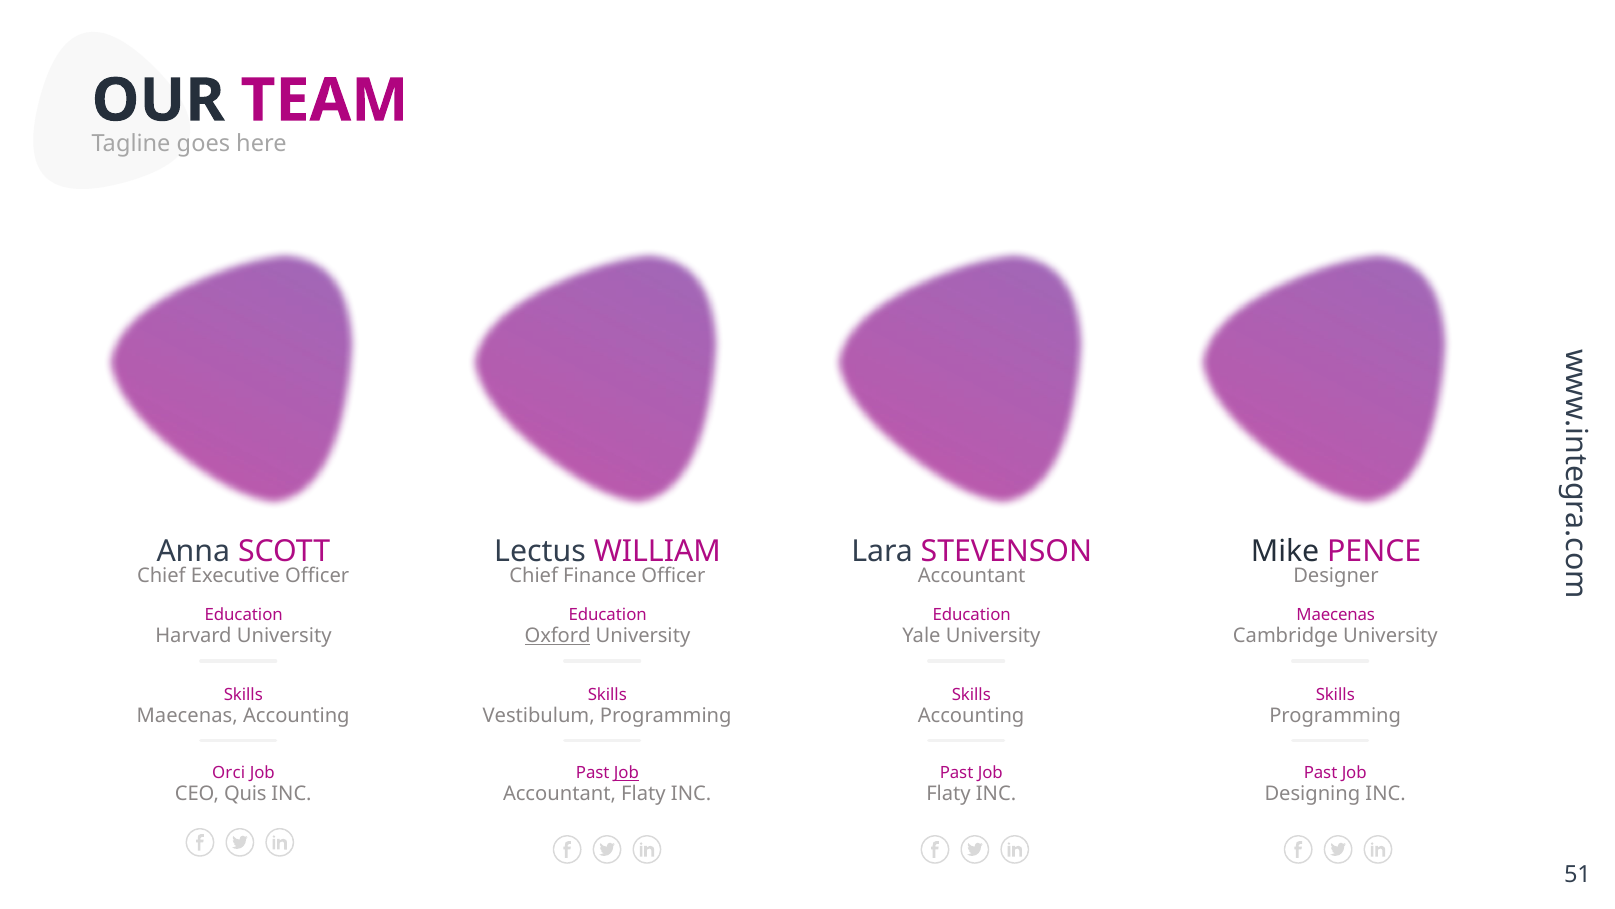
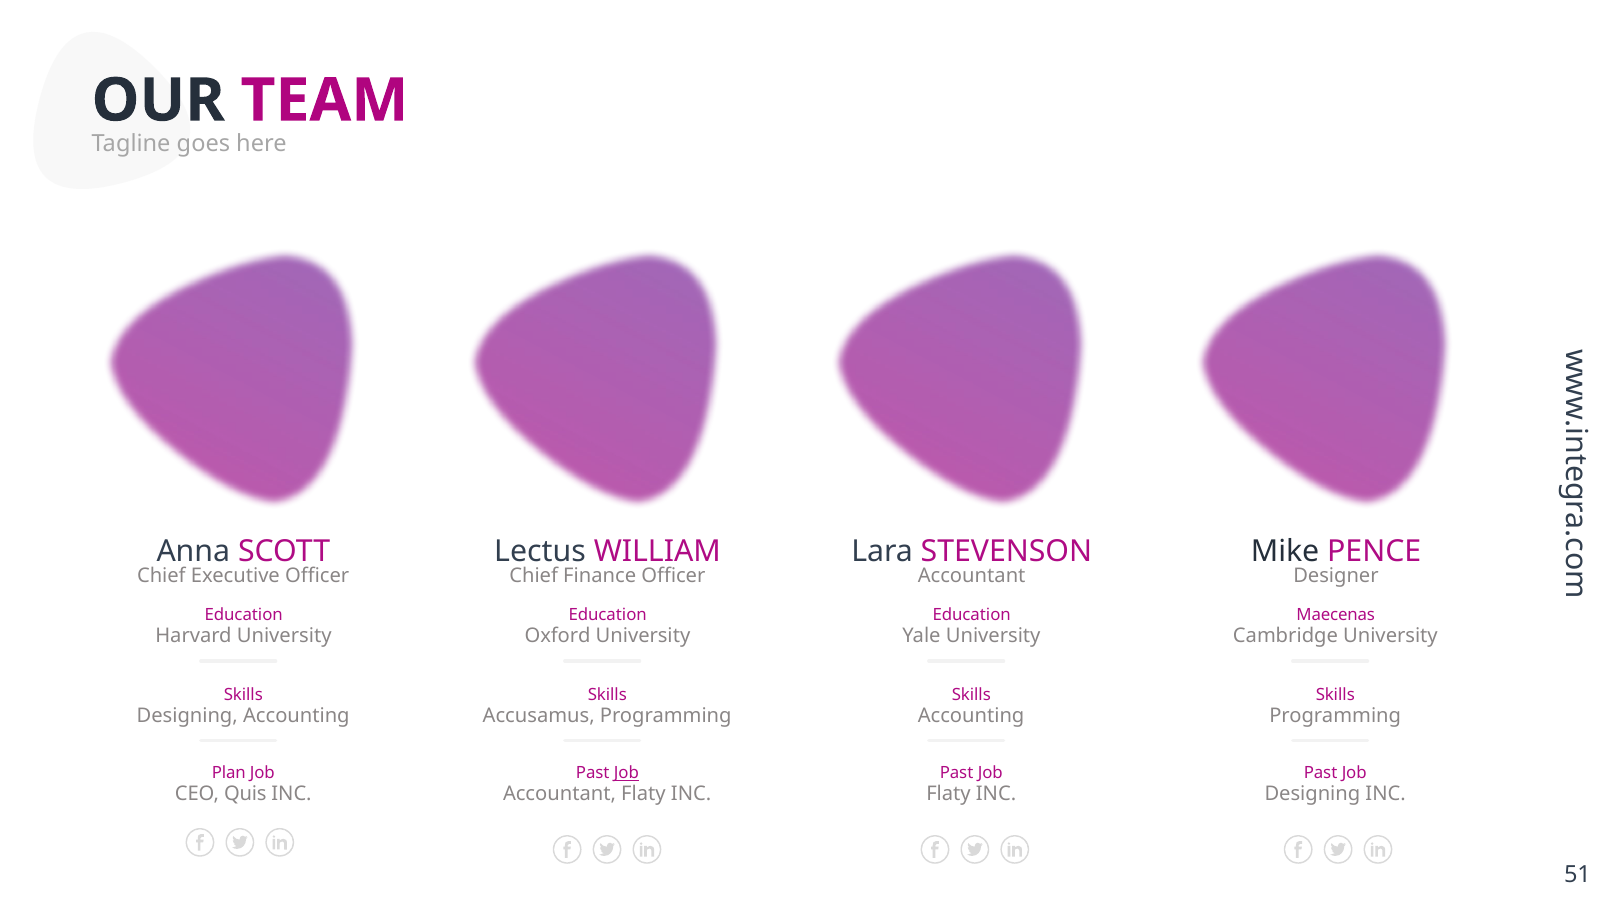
Oxford underline: present -> none (558, 635)
Maecenas: Maecenas -> Designing (187, 715)
Vestibulum: Vestibulum -> Accusamus (539, 715)
Orci: Orci -> Plan (229, 773)
